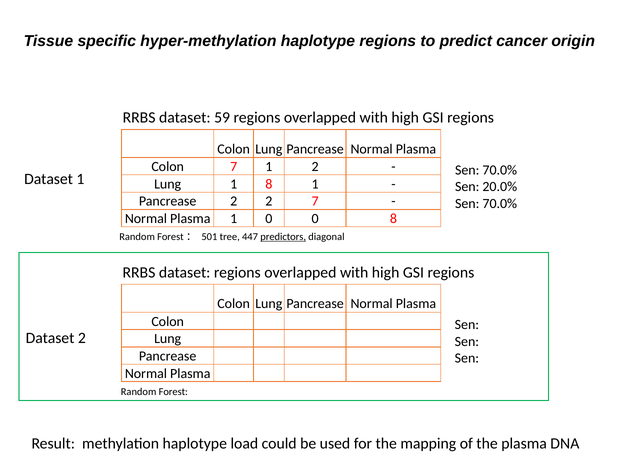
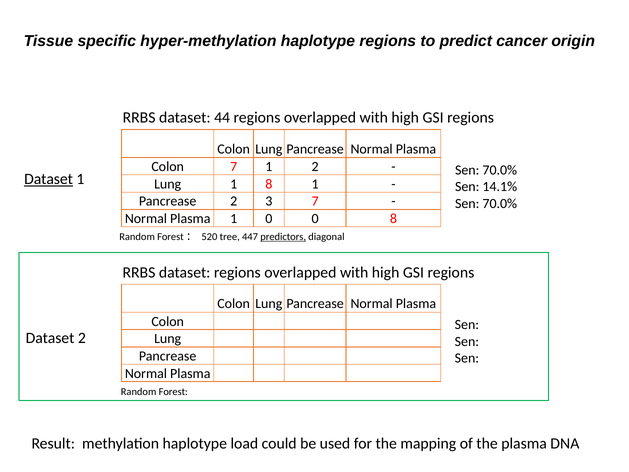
59: 59 -> 44 (222, 118)
Dataset underline: none -> present (49, 179)
20.0%: 20.0% -> 14.1% (500, 187)
2 2: 2 -> 3 (269, 201)
501: 501 -> 520 (209, 237)
